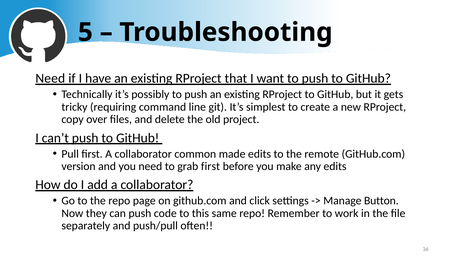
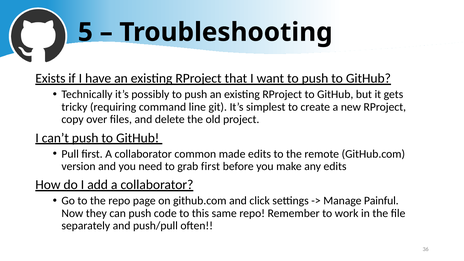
Need: Need -> Exists (50, 78)
Button: Button -> Painful (381, 201)
